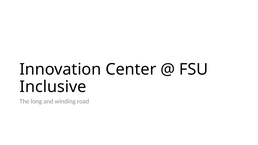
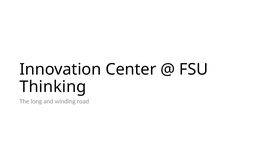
Inclusive: Inclusive -> Thinking (53, 87)
